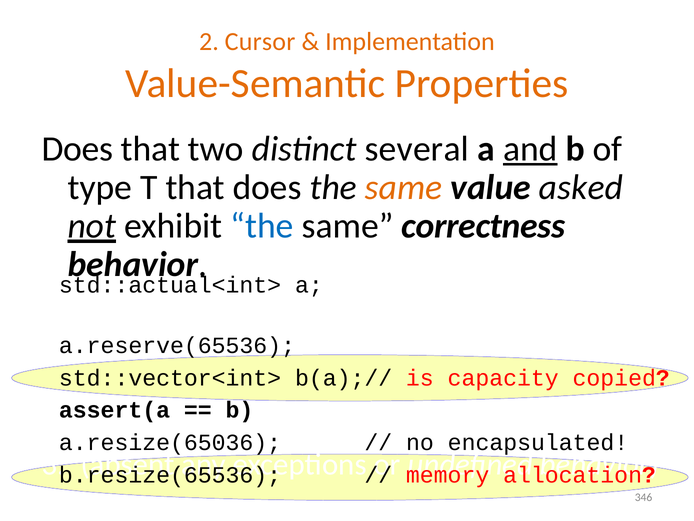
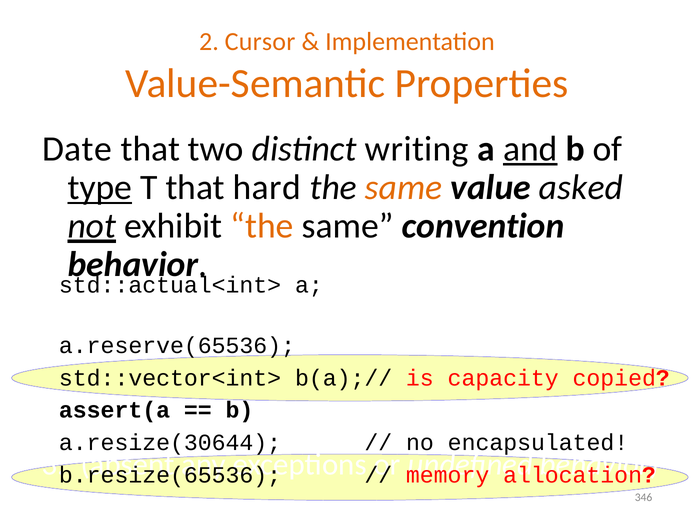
Does: Does -> Date (77, 149)
several: several -> writing (417, 149)
type underline: none -> present (100, 187)
that does: does -> hard (267, 187)
the colour: blue -> orange (262, 226)
correctness: correctness -> convention (483, 226)
a.resize(65036: a.resize(65036 -> a.resize(30644 (170, 442)
